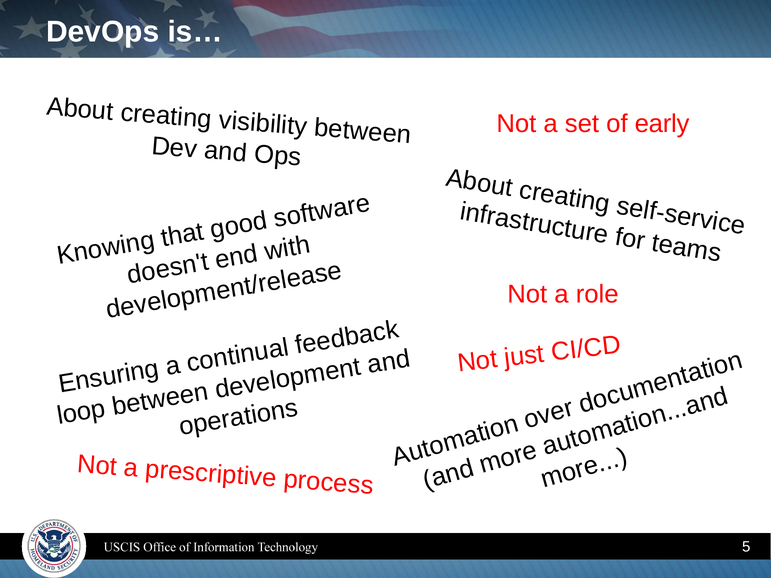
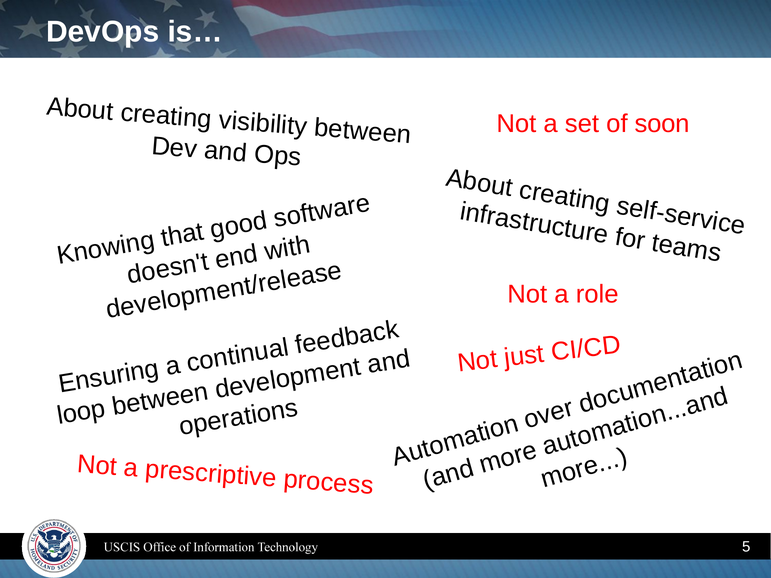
early: early -> soon (662, 124)
